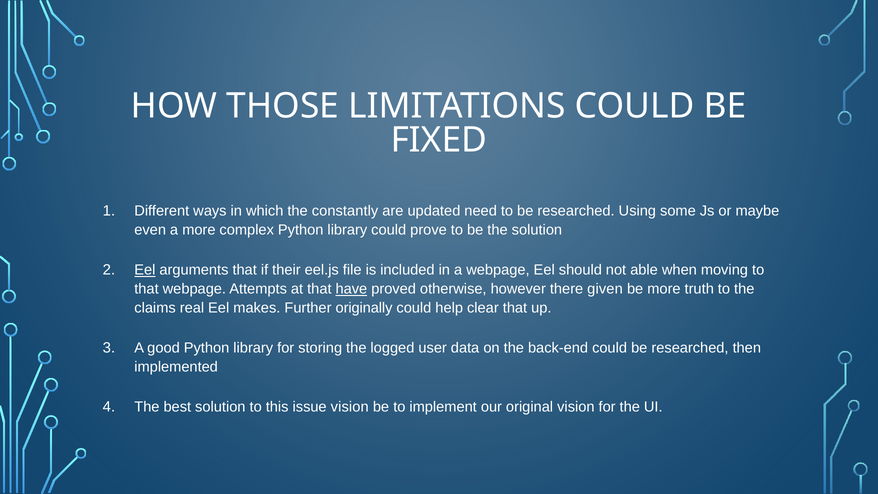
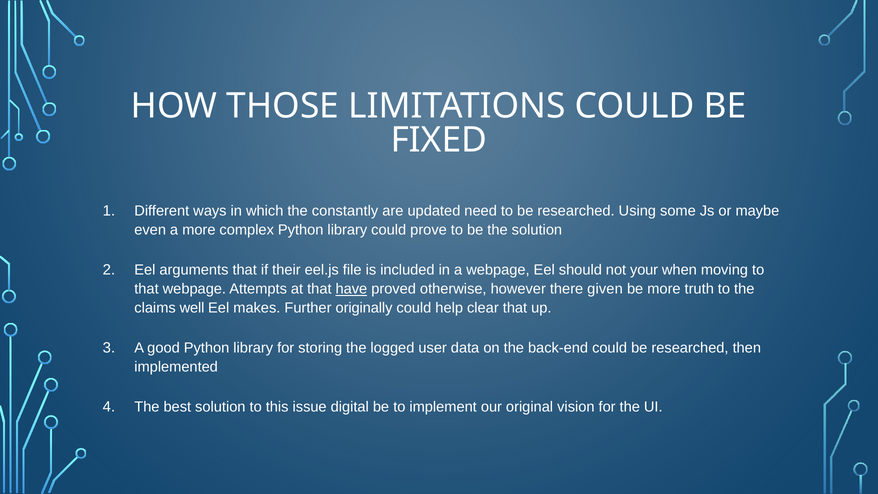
Eel underline: present -> none (145, 270)
able: able -> your (644, 270)
real: real -> well (192, 308)
issue vision: vision -> digital (350, 407)
